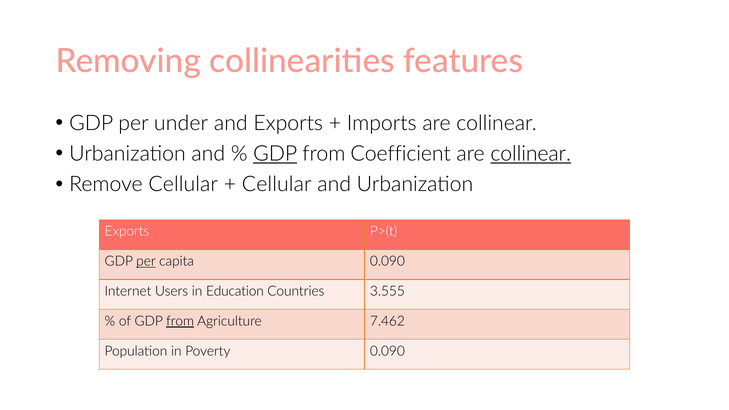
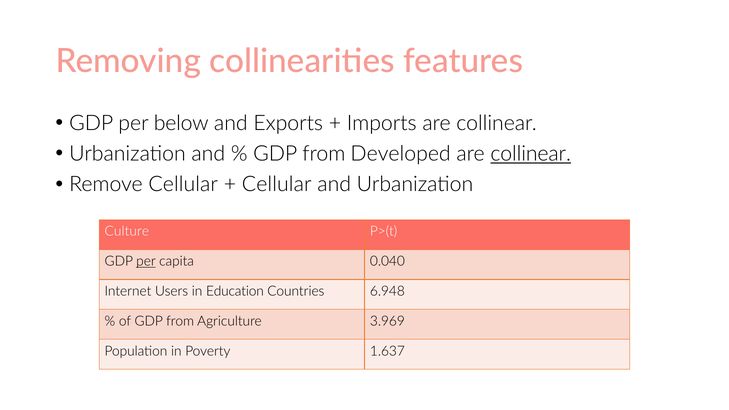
under: under -> below (181, 123)
GDP underline: present -> none (275, 154)
Coefficient: Coefficient -> Developed (401, 154)
Exports: Exports -> Culture (127, 231)
capita 0.090: 0.090 -> 0.040 (387, 261)
3.555: 3.555 -> 6.948 (387, 291)
from underline: present -> none (180, 321)
7.462: 7.462 -> 3.969 (387, 321)
Poverty 0.090: 0.090 -> 1.637 (387, 351)
